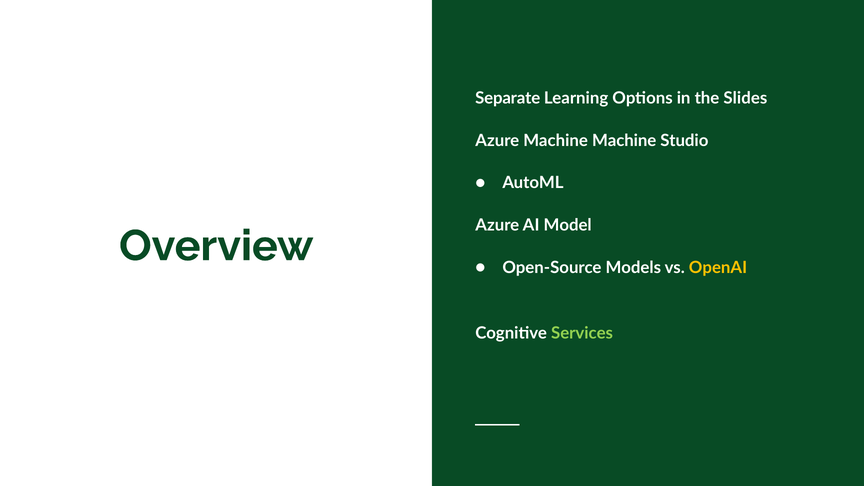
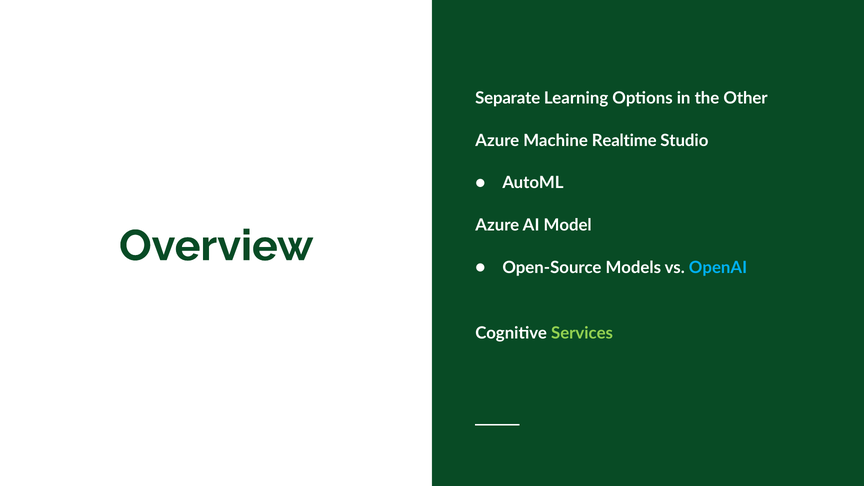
Slides: Slides -> Other (745, 98)
Machine Machine: Machine -> Realtime (624, 141)
OpenAI colour: yellow -> light blue (718, 268)
